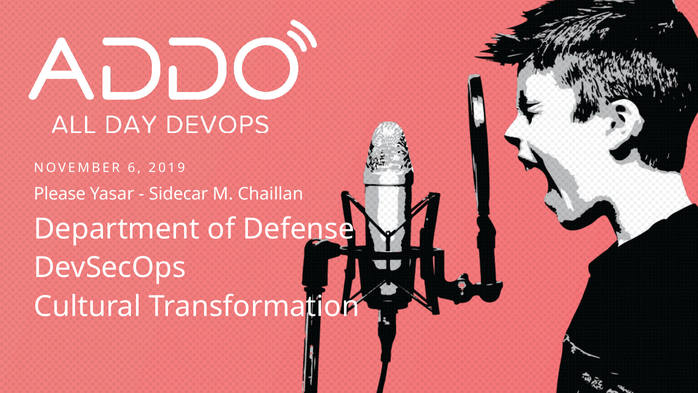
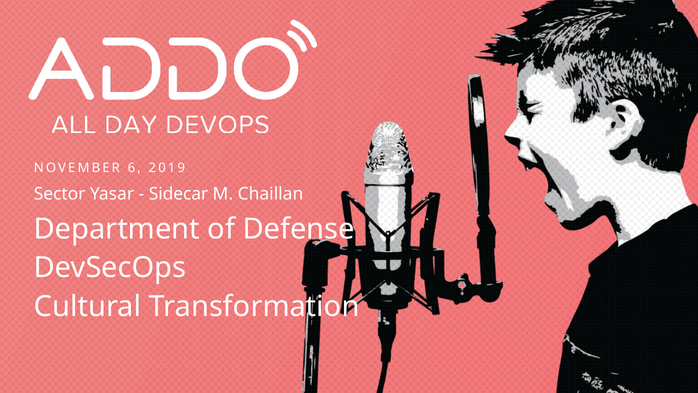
Please: Please -> Sector (60, 194)
